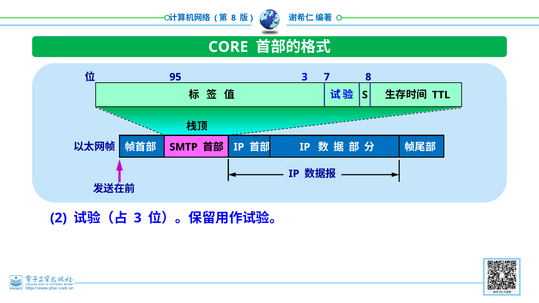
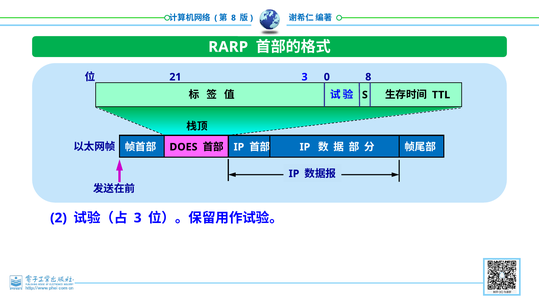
CORE: CORE -> RARP (228, 47)
95: 95 -> 21 (175, 77)
7: 7 -> 0 (327, 77)
SMTP: SMTP -> DOES (183, 147)
